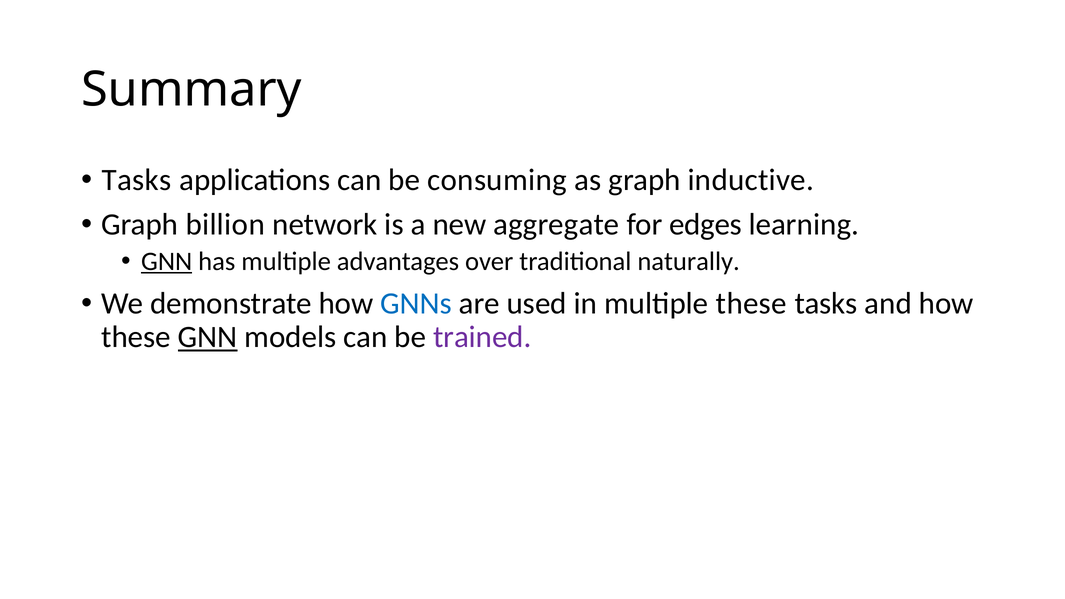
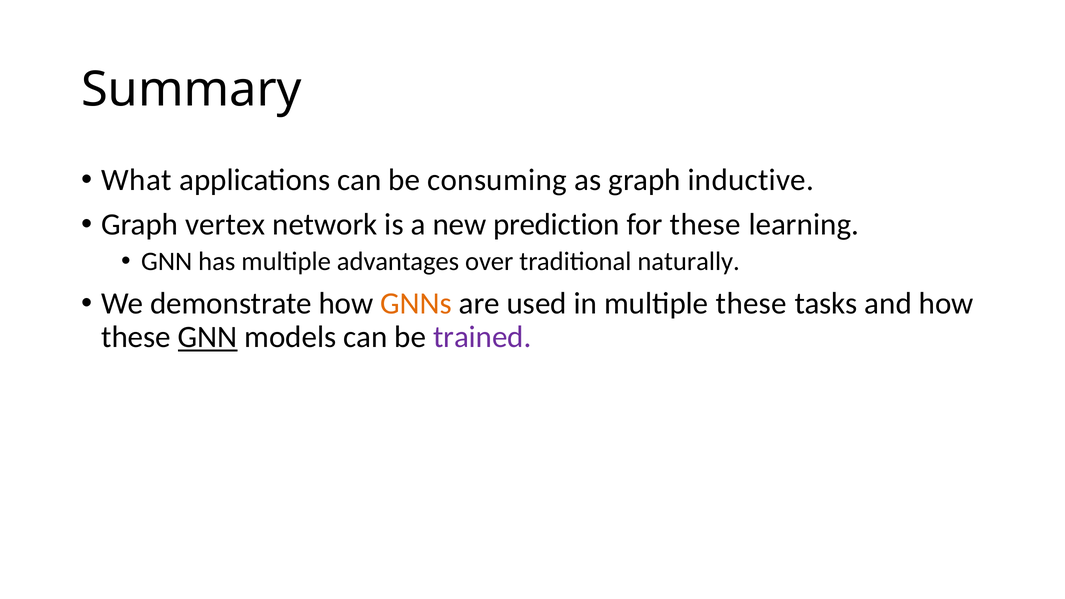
Tasks: Tasks -> What (137, 180)
billion: billion -> vertex (225, 225)
aggregate: aggregate -> prediction (557, 225)
for edges: edges -> these (705, 225)
GNN underline: present -> none (167, 261)
GNNs colour: blue -> orange (416, 304)
